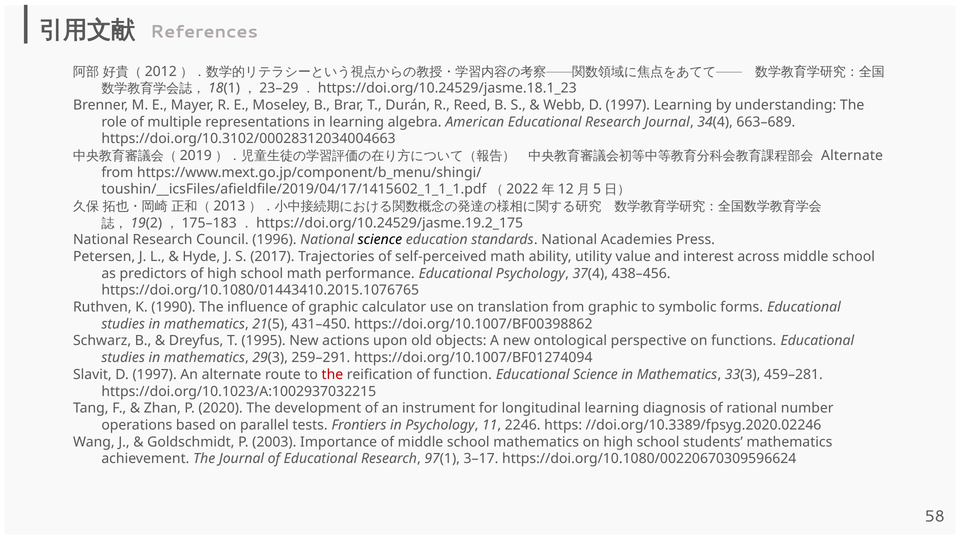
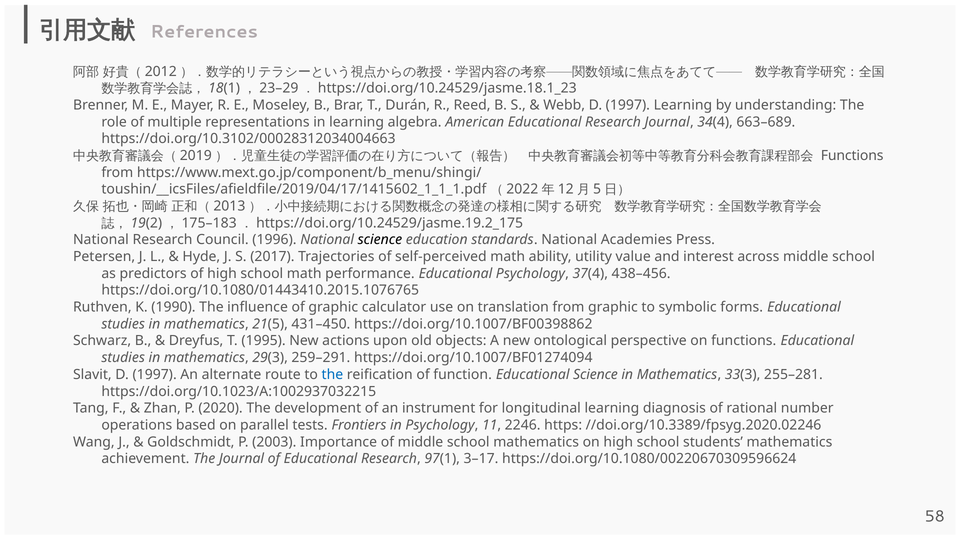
Alternate: Alternate -> Functions (852, 156)
the colour: red -> blue (332, 375)
459–281: 459–281 -> 255–281 (793, 375)
